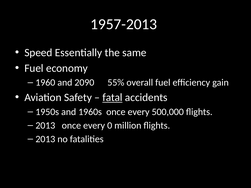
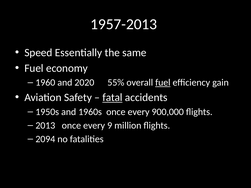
2090: 2090 -> 2020 (84, 83)
fuel underline: none -> present (163, 83)
500,000: 500,000 -> 900,000 (168, 112)
0: 0 -> 9 (110, 126)
2013: 2013 -> 2094 (45, 139)
